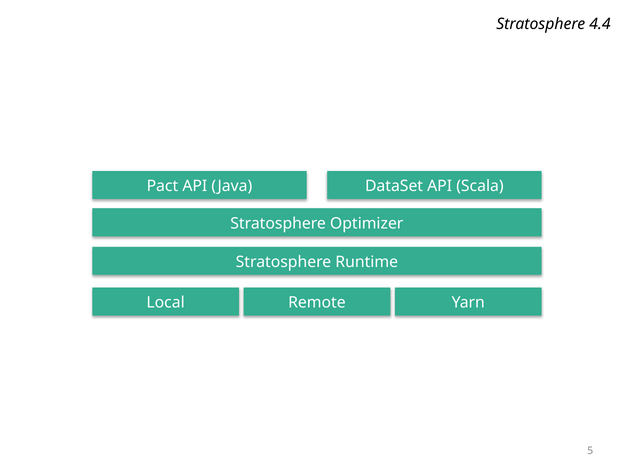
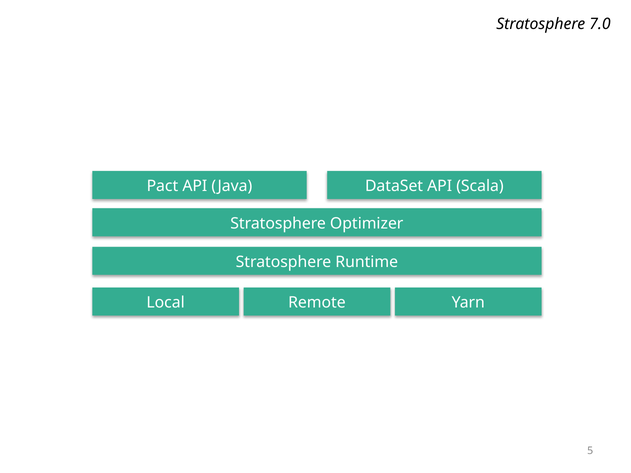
4.4: 4.4 -> 7.0 (600, 24)
